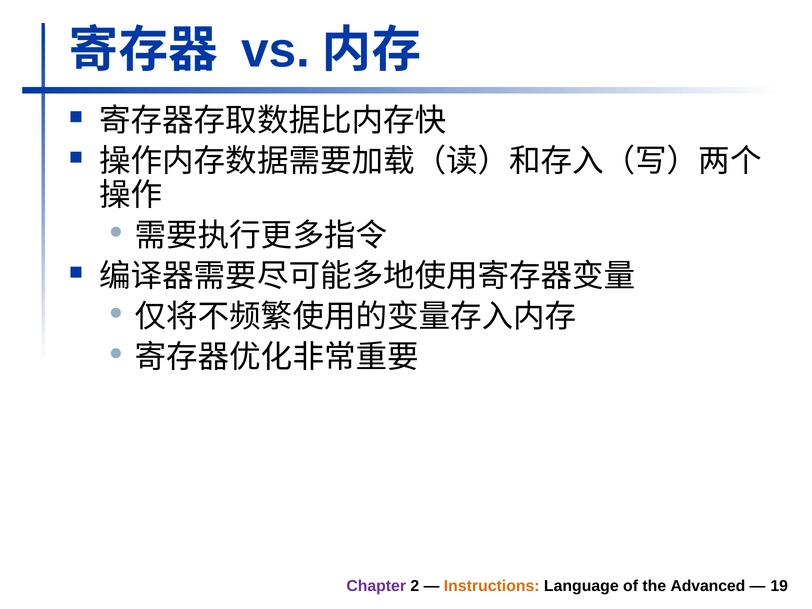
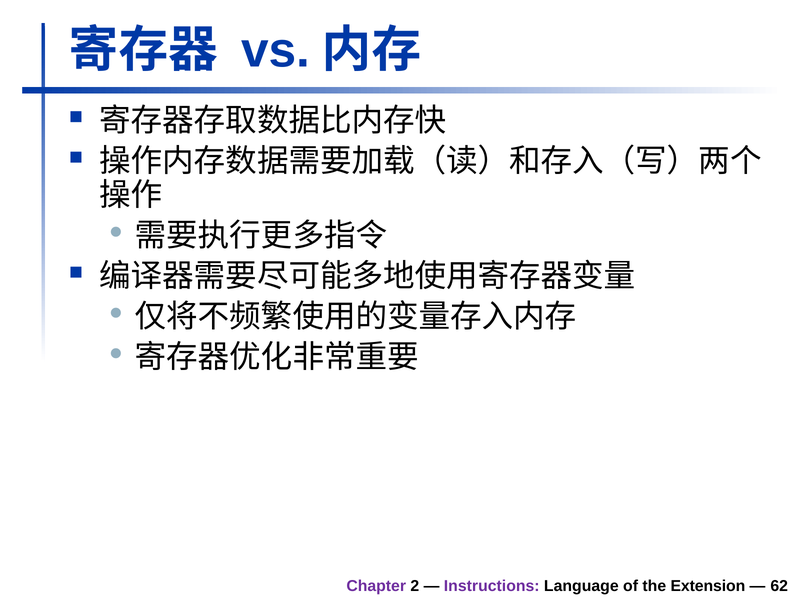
Instructions colour: orange -> purple (492, 586)
Advanced: Advanced -> Extension (708, 586)
19: 19 -> 62 (779, 586)
